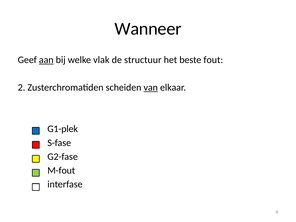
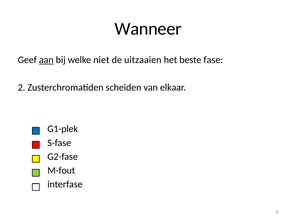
vlak: vlak -> niet (101, 60)
structuur: structuur -> uitzaaien (143, 60)
fout: fout -> fase (213, 60)
van underline: present -> none (151, 88)
